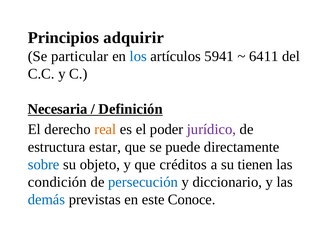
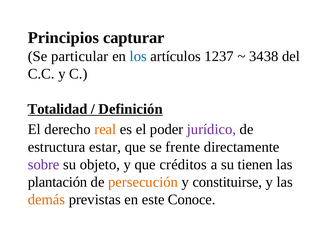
adquirir: adquirir -> capturar (134, 38)
5941: 5941 -> 1237 (219, 56)
6411: 6411 -> 3438 (264, 56)
Necesaria: Necesaria -> Totalidad (58, 109)
puede: puede -> frente (183, 147)
sobre colour: blue -> purple (44, 164)
condición: condición -> plantación (58, 182)
persecución colour: blue -> orange (143, 182)
diccionario: diccionario -> constituirse (227, 182)
demás colour: blue -> orange (46, 199)
